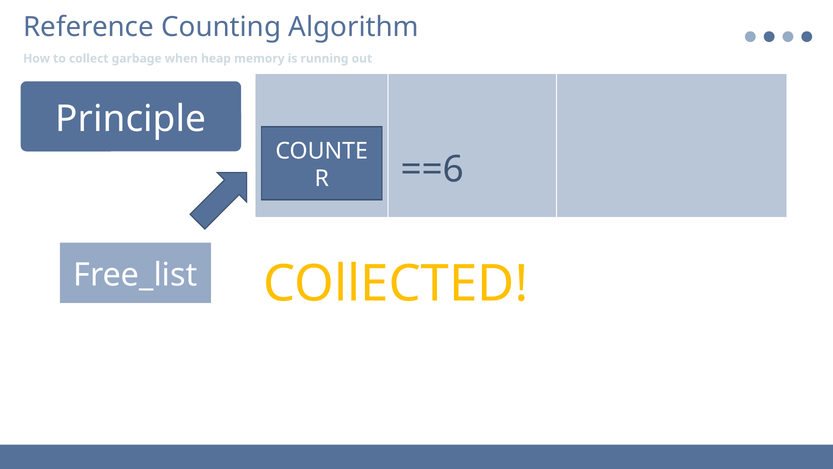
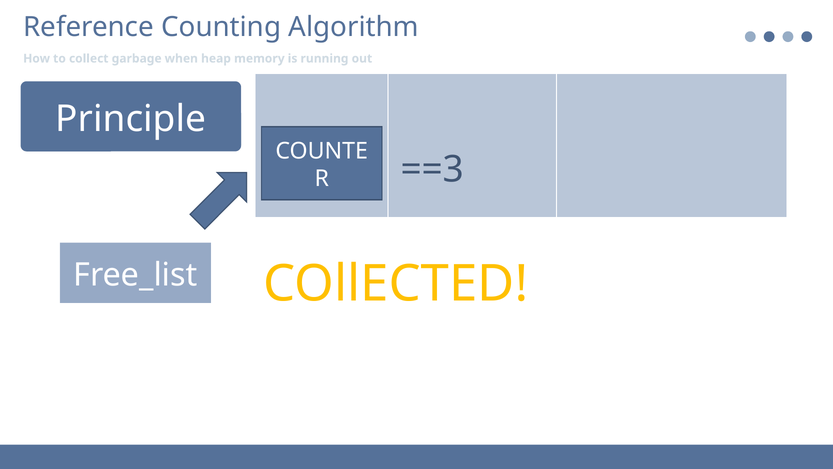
==6: ==6 -> ==3 (432, 169)
